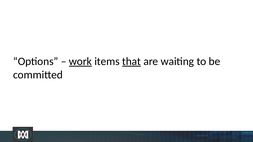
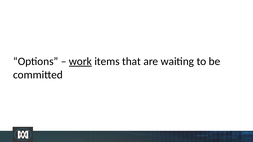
that underline: present -> none (132, 61)
